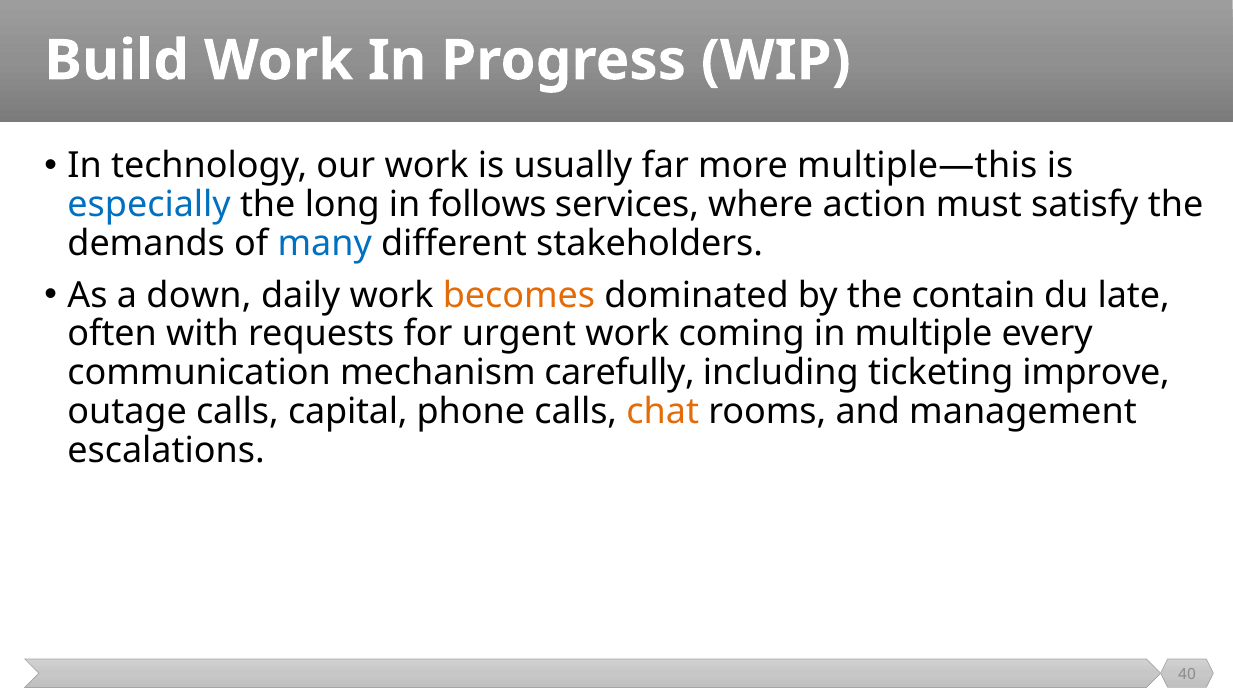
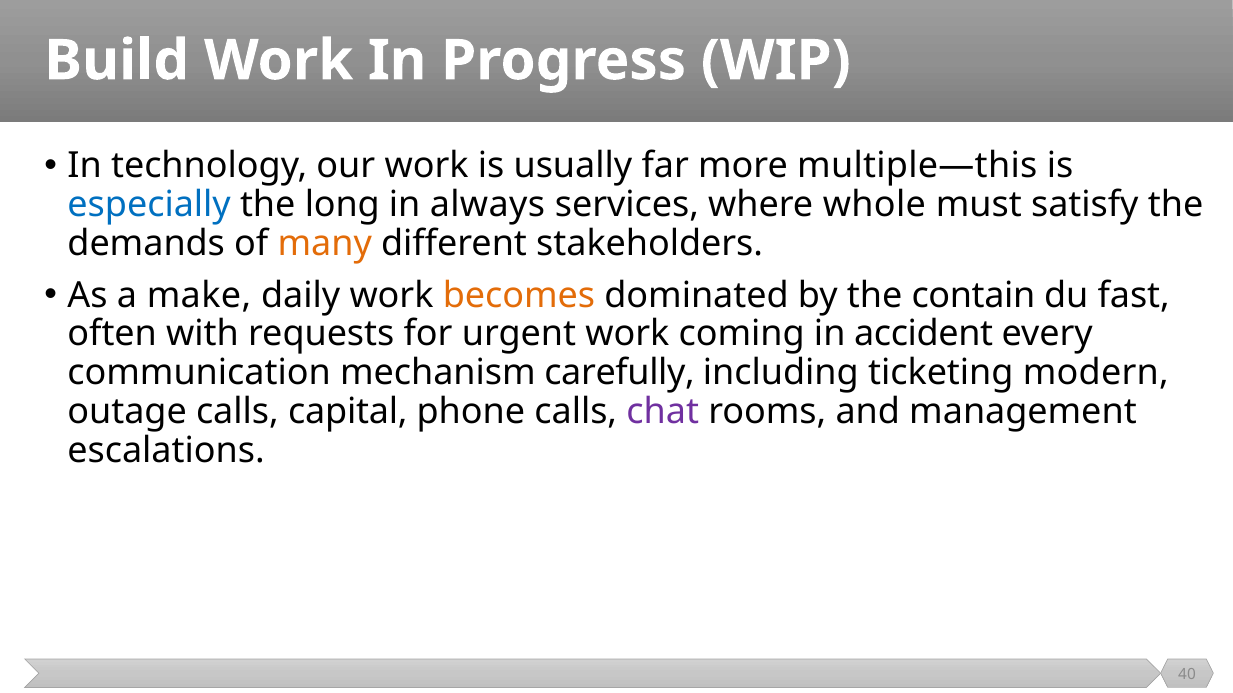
follows: follows -> always (487, 205)
action: action -> whole (874, 205)
many colour: blue -> orange (325, 244)
down: down -> make (199, 296)
late: late -> fast (1134, 296)
multiple: multiple -> accident (924, 334)
improve: improve -> modern (1096, 373)
chat colour: orange -> purple (663, 412)
